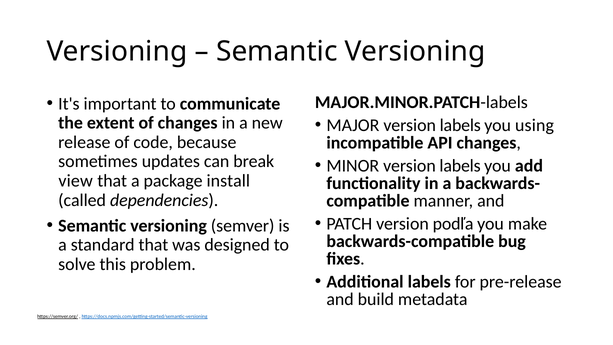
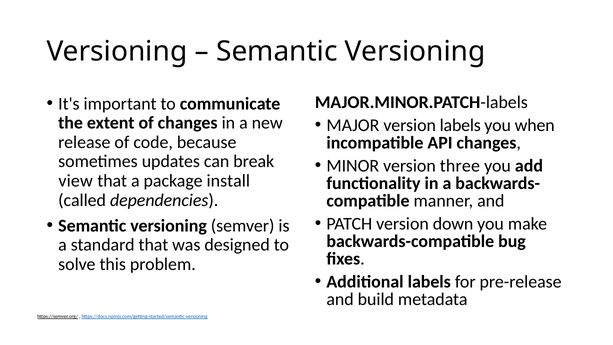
using: using -> when (535, 125)
MINOR version labels: labels -> three (460, 166)
podľa: podľa -> down (453, 224)
